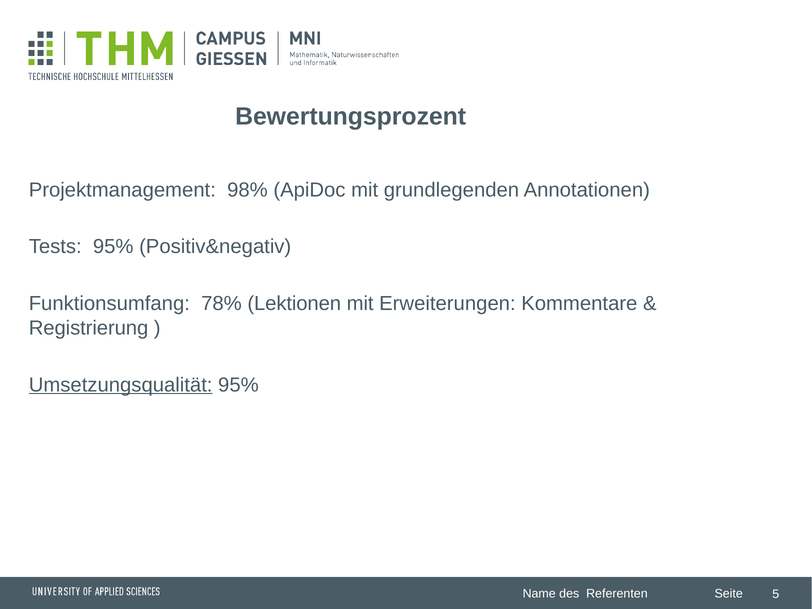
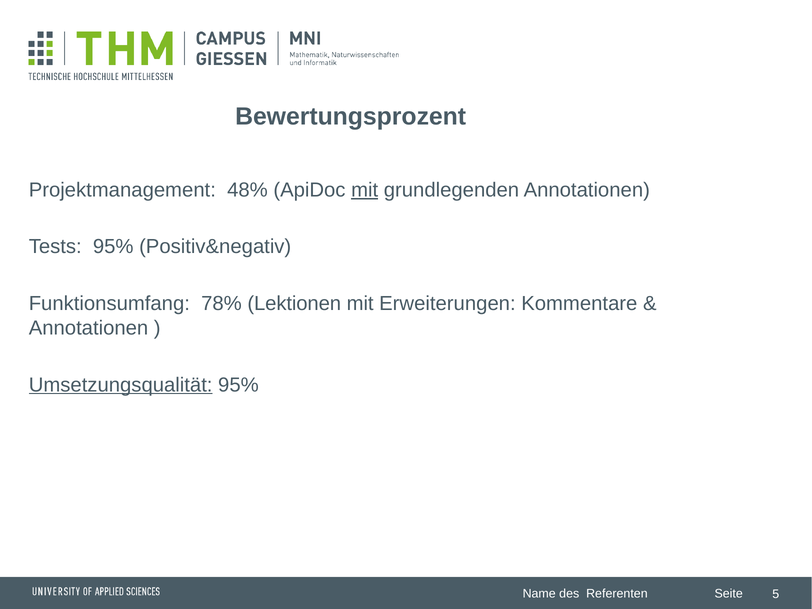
98%: 98% -> 48% (247, 190)
mit underline: none -> present (365, 190)
Registrierung: Registrierung -> Annotationen (89, 328)
